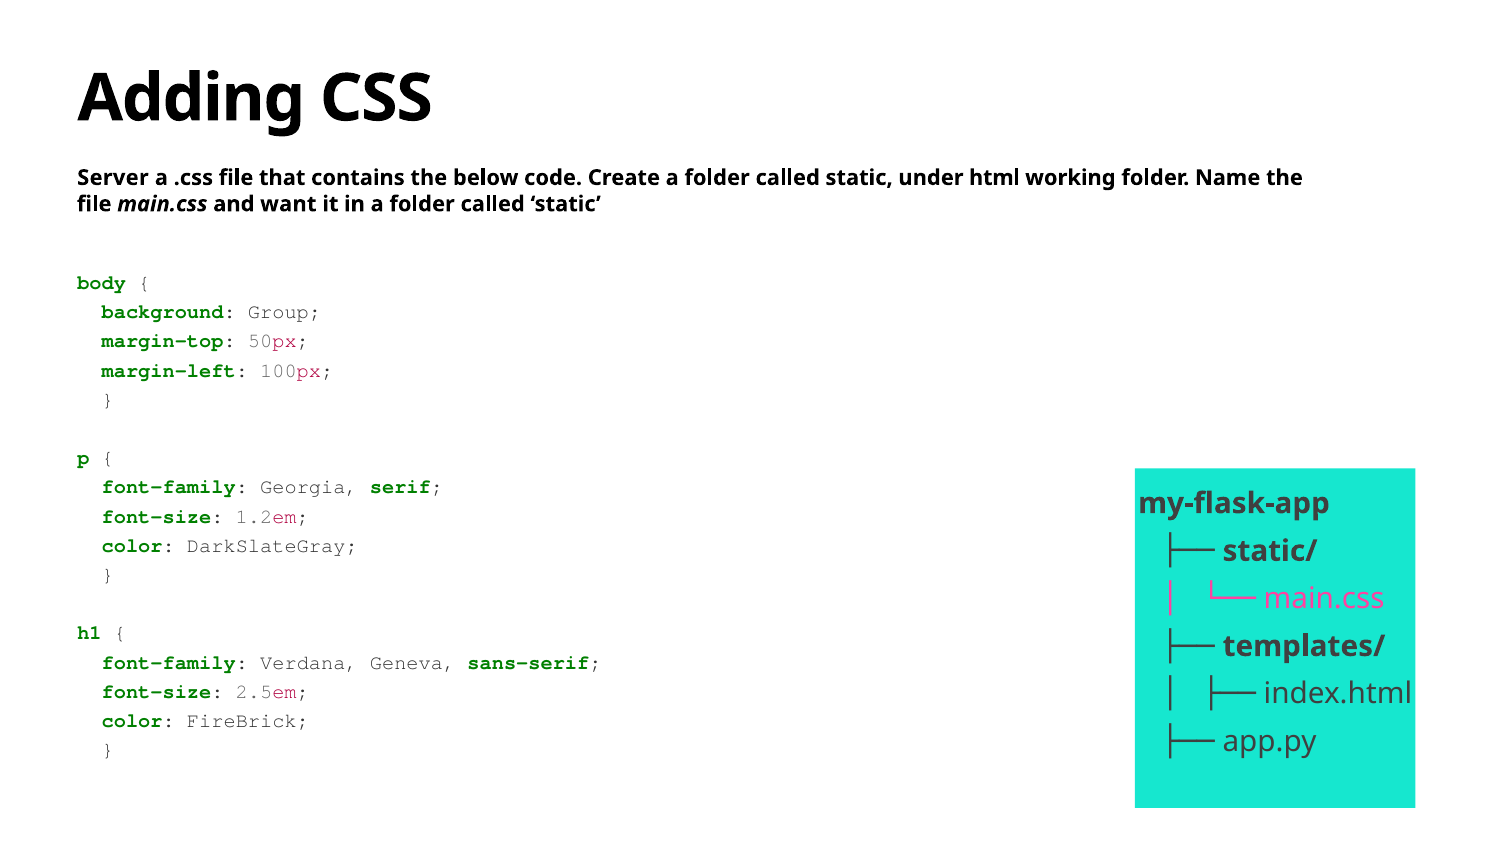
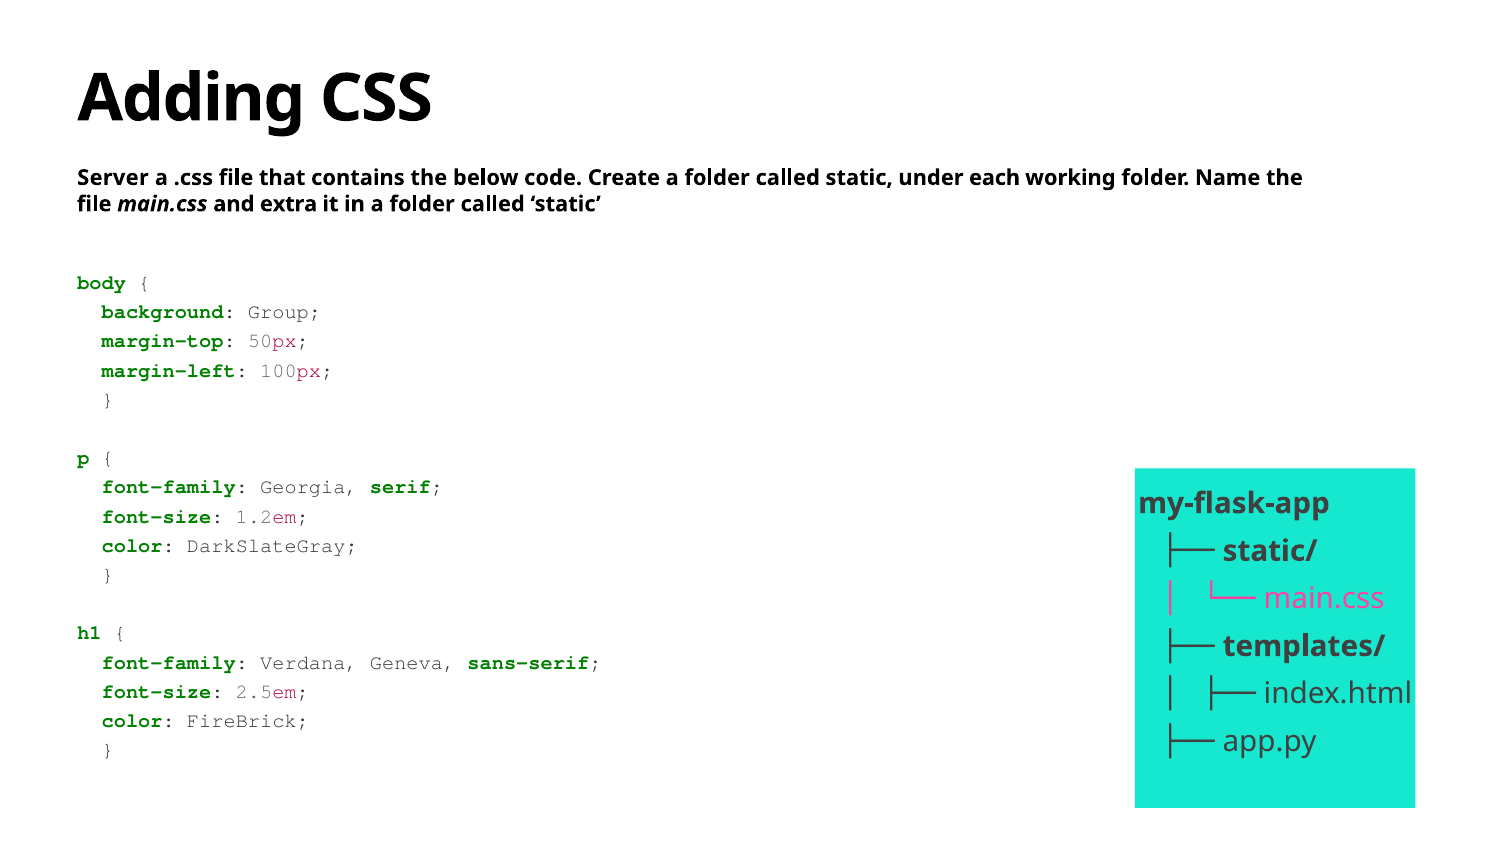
html: html -> each (995, 178)
want: want -> extra (289, 204)
